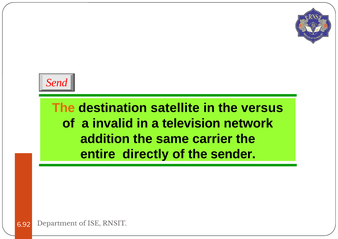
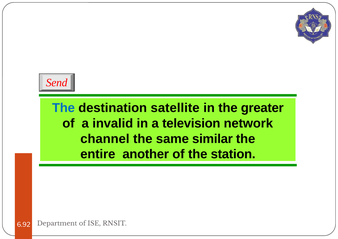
The colour: orange -> blue (63, 108)
versus: versus -> greater (262, 108)
addition: addition -> channel (105, 139)
carrier: carrier -> similar (212, 139)
directly: directly -> another (146, 154)
sender: sender -> station (233, 154)
